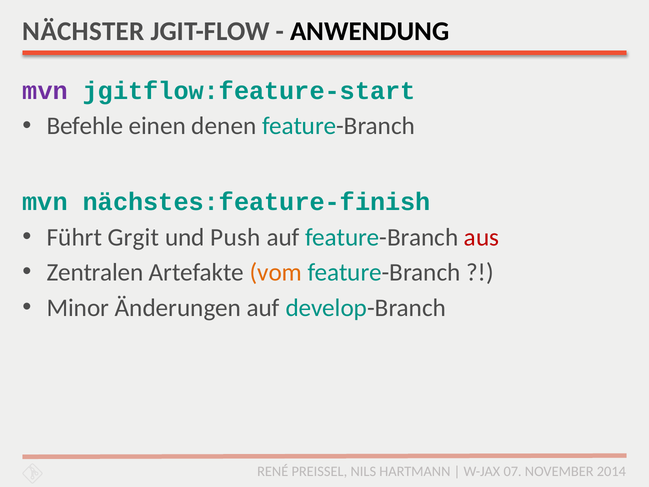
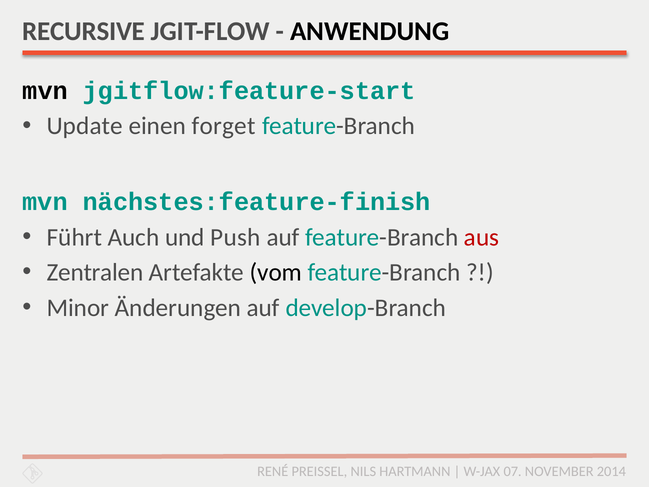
NÄCHSTER: NÄCHSTER -> RECURSIVE (84, 31)
mvn colour: purple -> black (45, 91)
Befehle: Befehle -> Update (85, 126)
denen: denen -> forget (224, 126)
Grgit: Grgit -> Auch (133, 237)
vom colour: orange -> black (276, 272)
